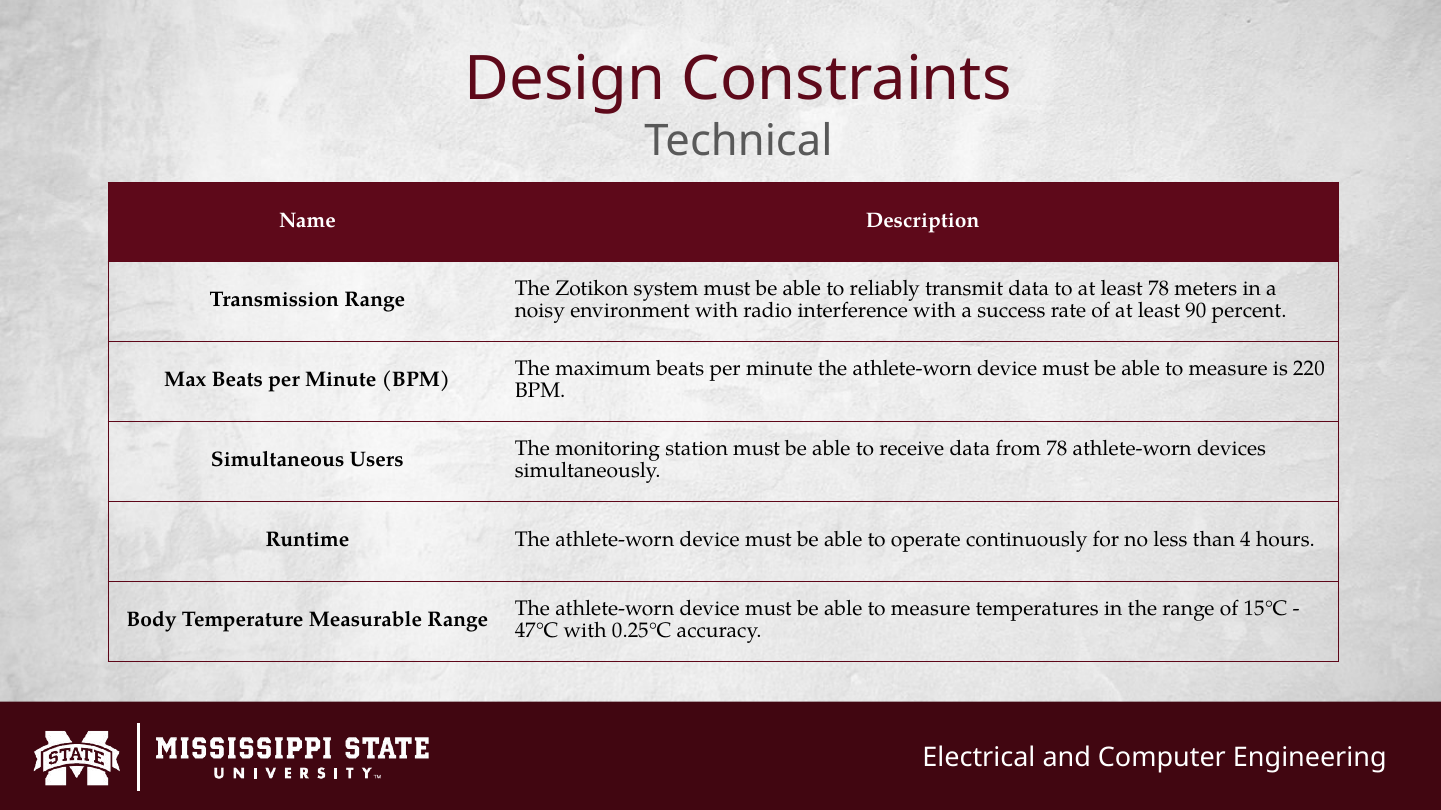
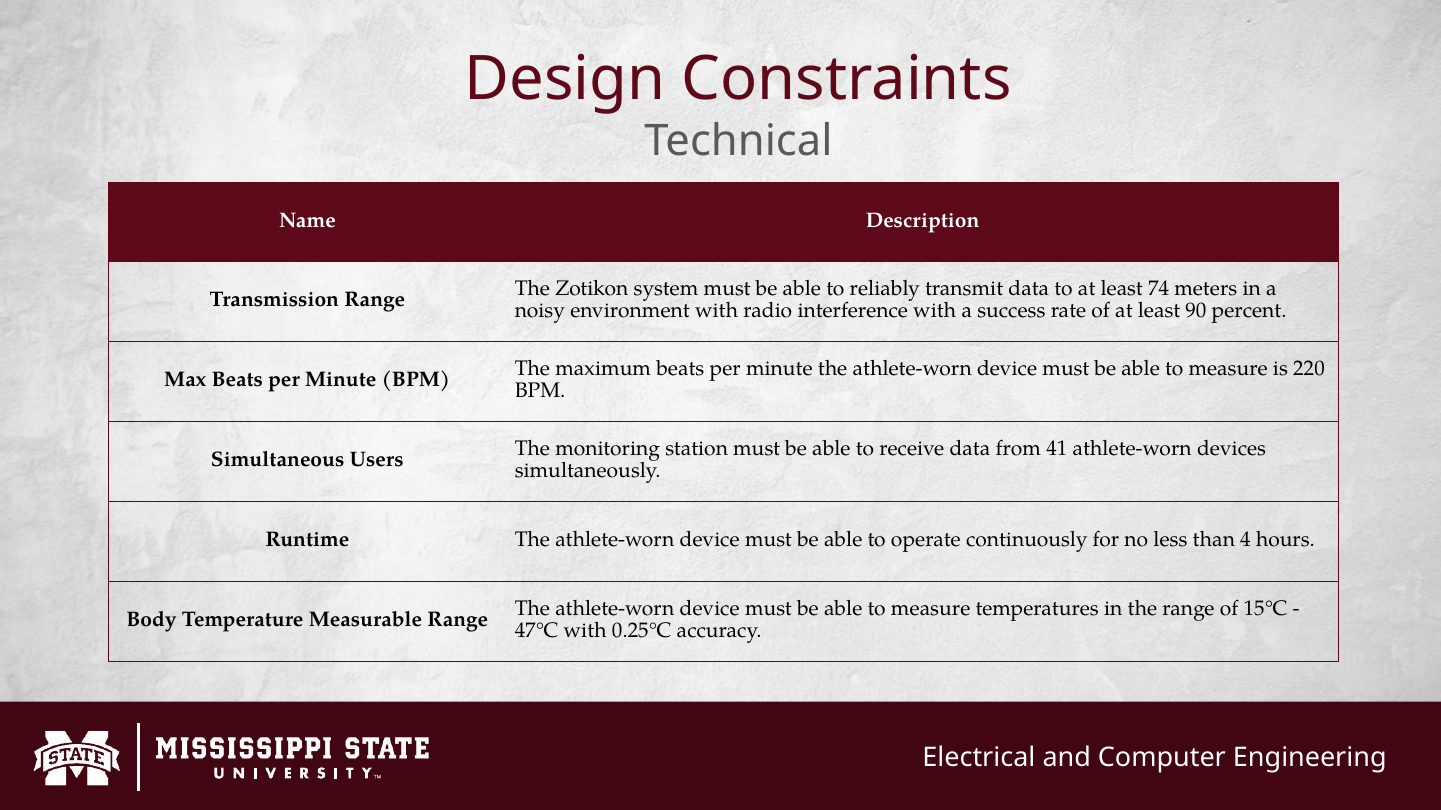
least 78: 78 -> 74 (1159, 289)
from 78: 78 -> 41 (1057, 449)
